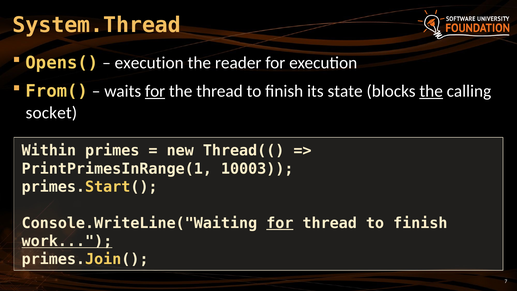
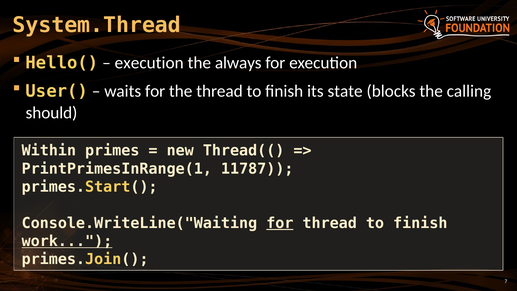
Opens(: Opens( -> Hello( (62, 63)
reader: reader -> always (238, 63)
From(: From( -> User( (57, 91)
for underline: present -> none (155, 91)
the underline: present -> none (431, 91)
socket: socket -> should (51, 113)
10003: 10003 -> 11787 (257, 169)
